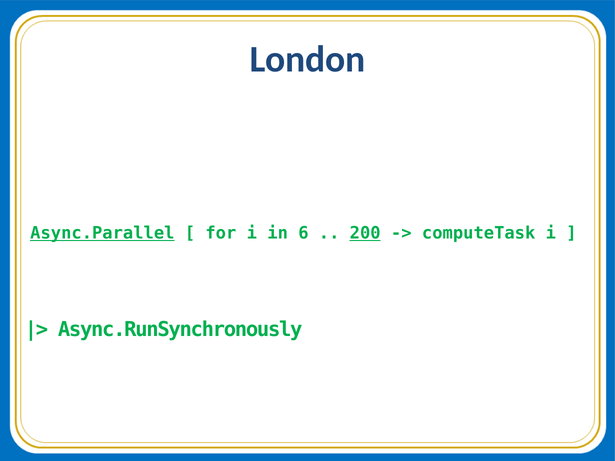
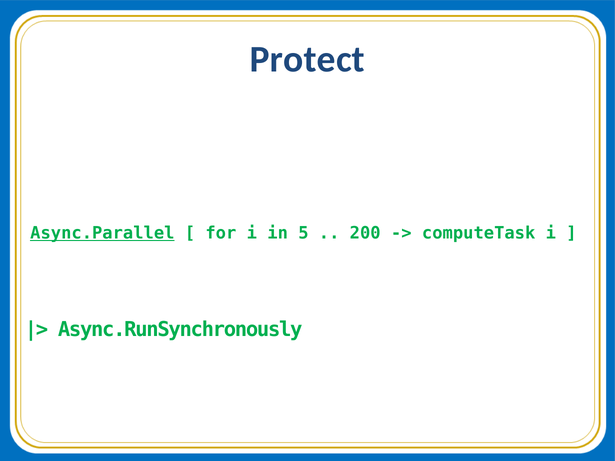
London: London -> Protect (307, 60)
6: 6 -> 5 (303, 233)
200 underline: present -> none (365, 233)
